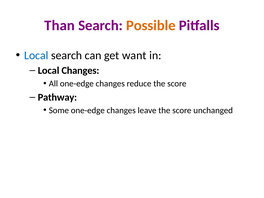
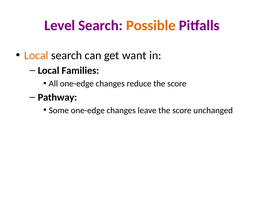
Than: Than -> Level (60, 25)
Local colour: blue -> orange (36, 55)
Local Changes: Changes -> Families (80, 71)
